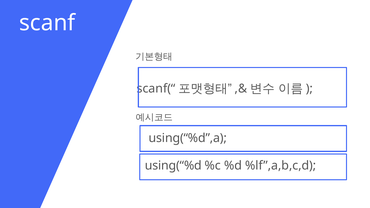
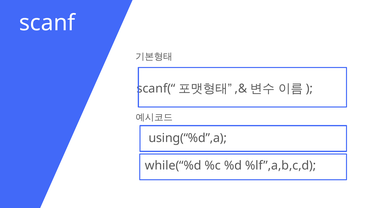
using(“%d: using(“%d -> while(“%d (173, 166)
